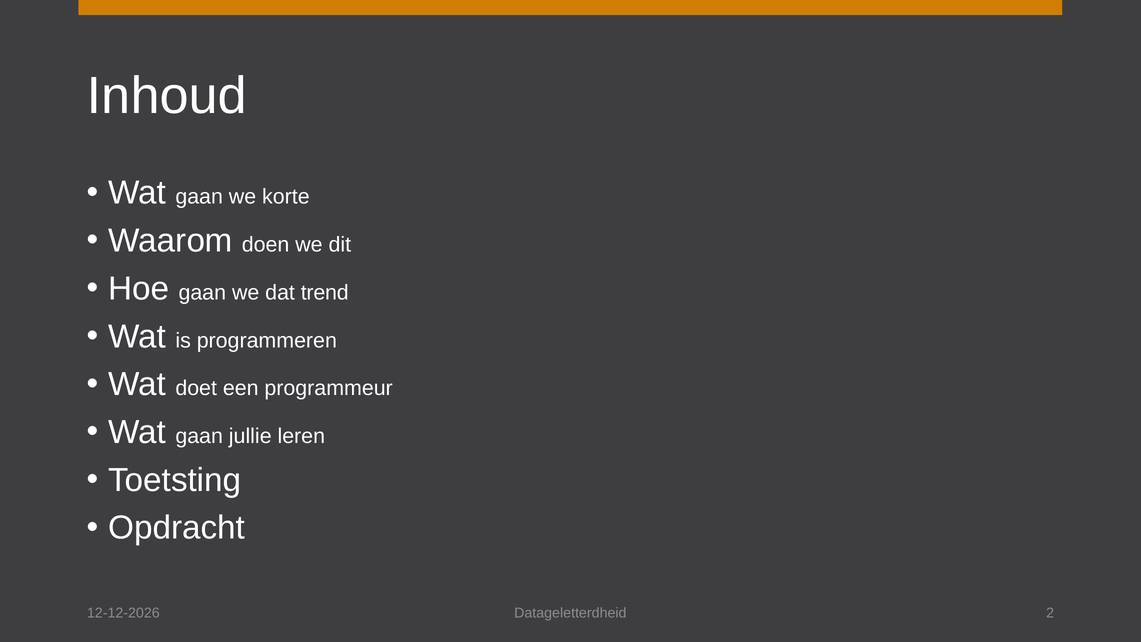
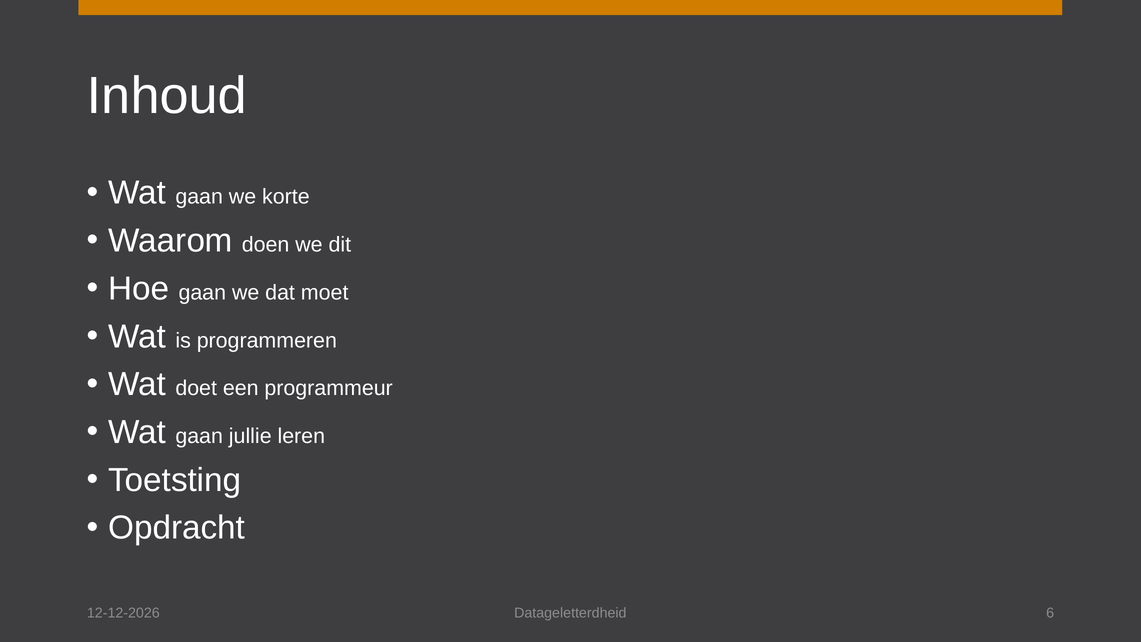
trend: trend -> moet (325, 293)
2: 2 -> 6 (1050, 613)
